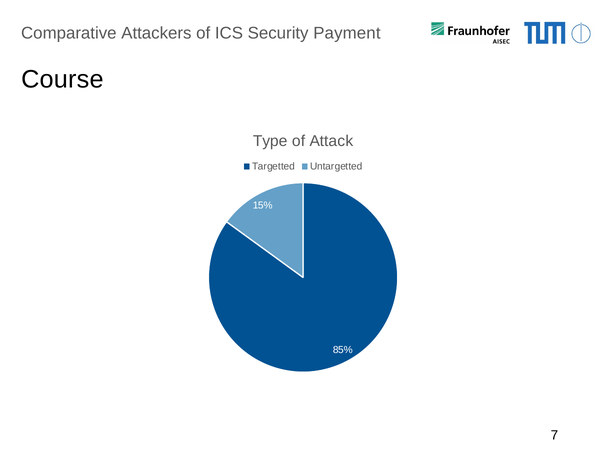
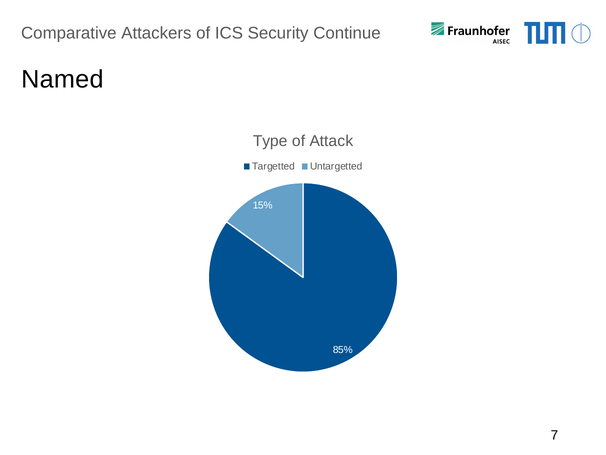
Payment: Payment -> Continue (347, 33)
Course: Course -> Named (62, 79)
